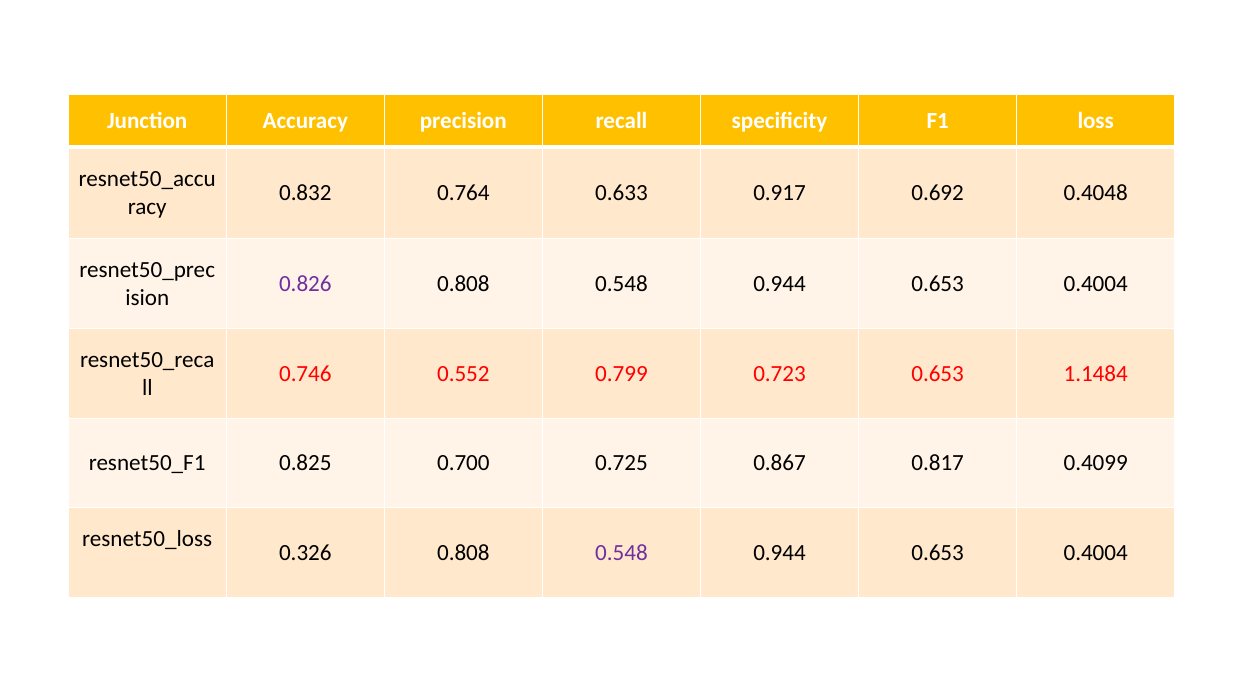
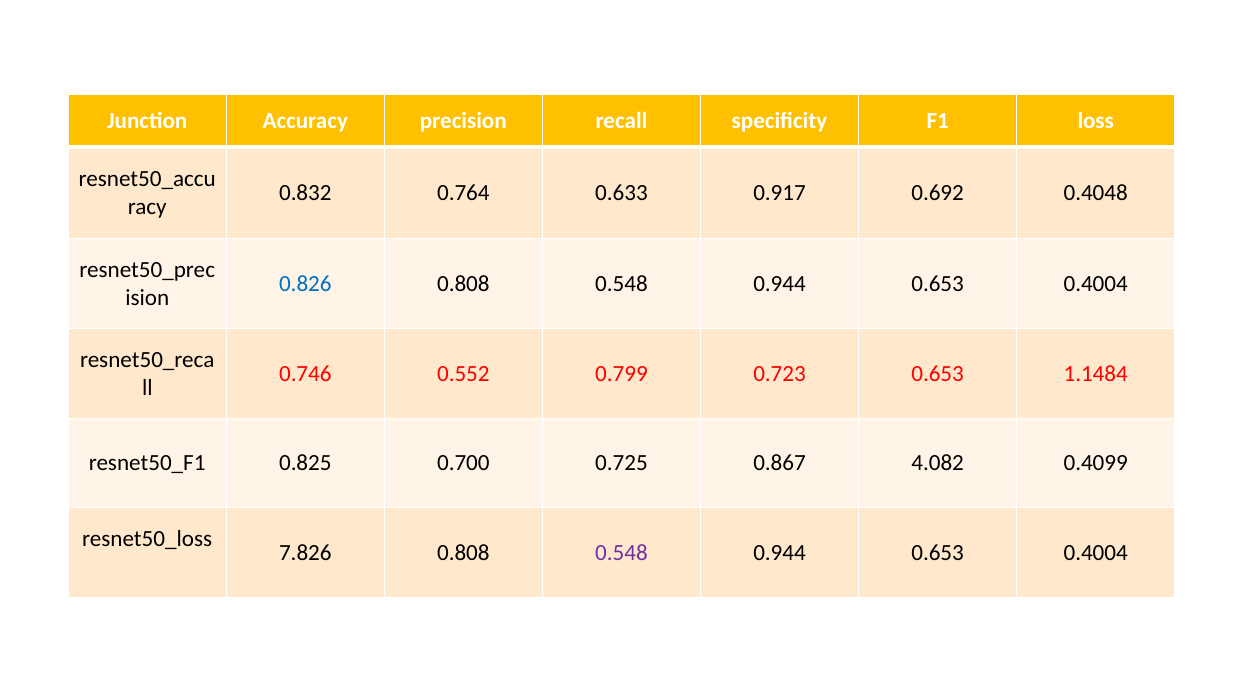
0.826 colour: purple -> blue (305, 284)
0.817: 0.817 -> 4.082 (938, 463)
0.326: 0.326 -> 7.826 (305, 553)
